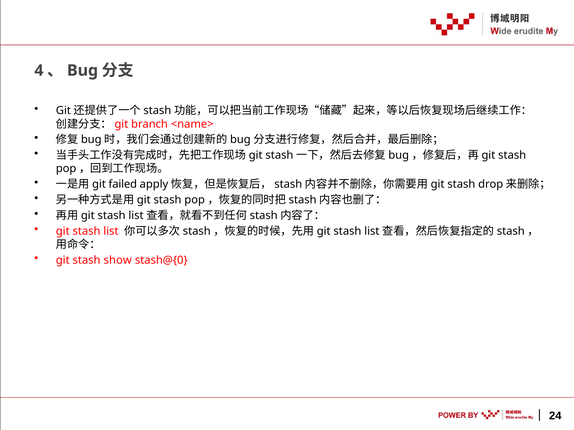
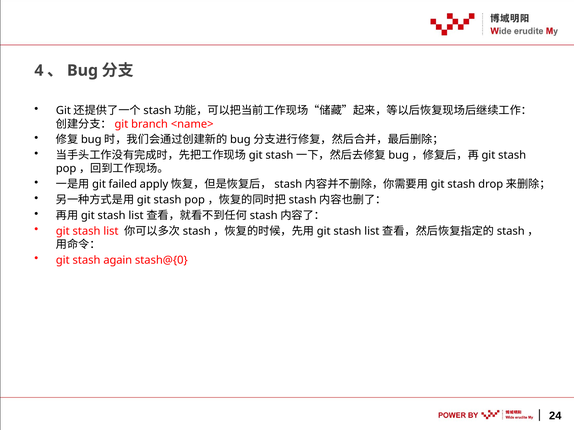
show: show -> again (118, 260)
